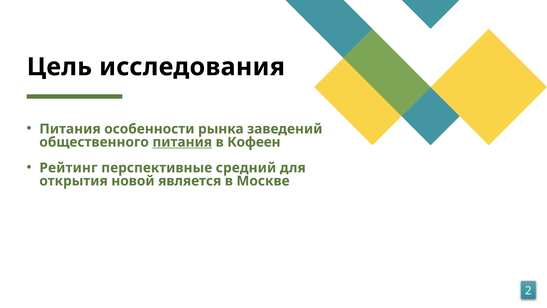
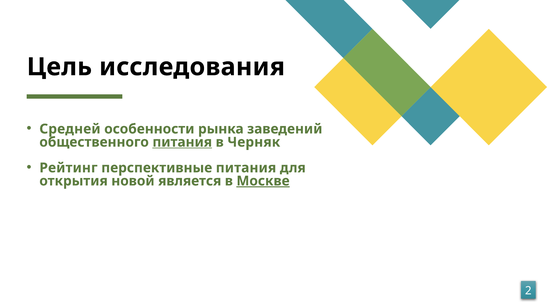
Питания: Питания -> Средней (70, 129)
Кофеен: Кофеен -> Черняк (254, 142)
перспективные средний: средний -> питания (246, 168)
Москве underline: none -> present (263, 181)
